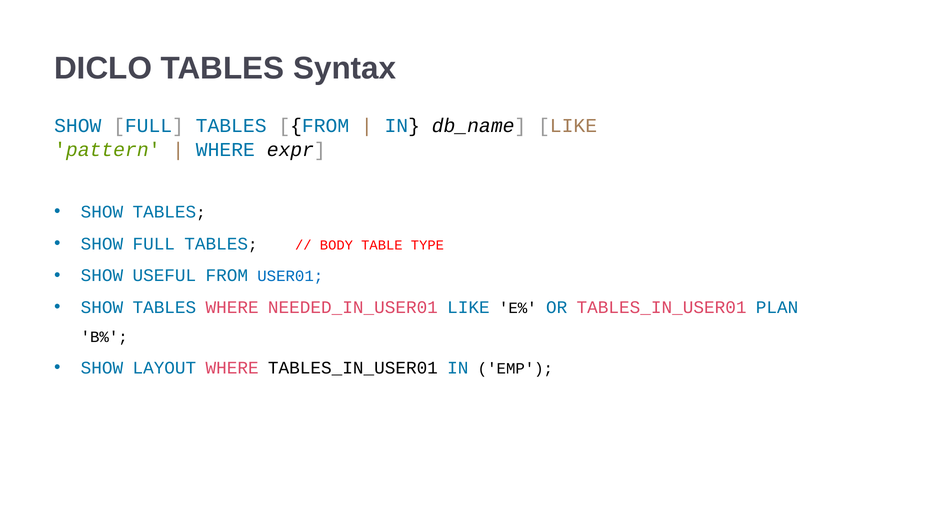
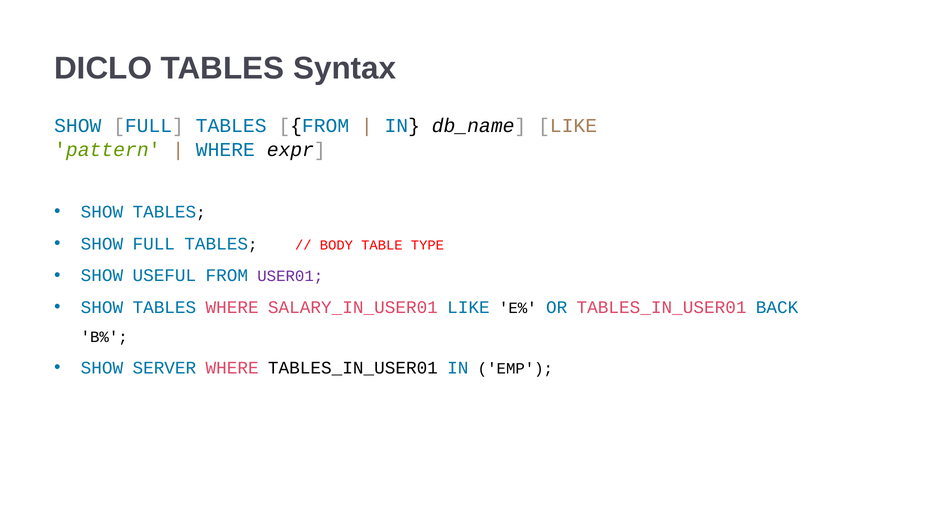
USER01 colour: blue -> purple (290, 276)
NEEDED_IN_USER01: NEEDED_IN_USER01 -> SALARY_IN_USER01 (353, 308)
PLAN: PLAN -> BACK (777, 308)
LAYOUT: LAYOUT -> SERVER (164, 368)
